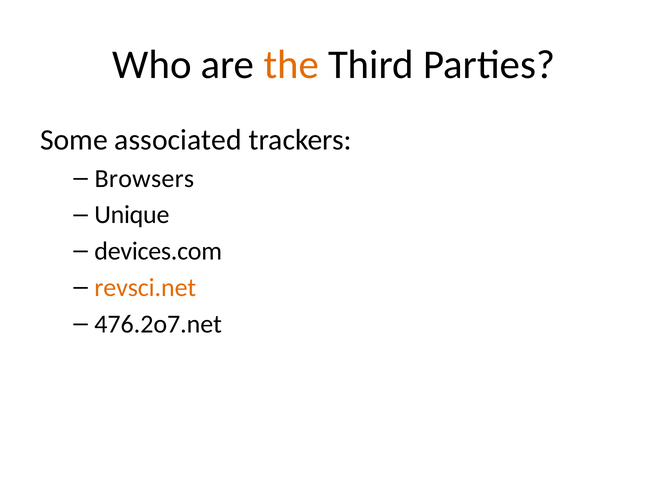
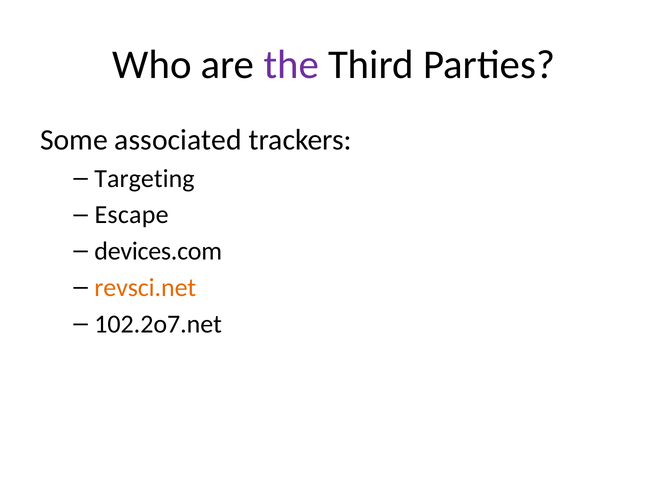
the colour: orange -> purple (291, 65)
Browsers: Browsers -> Targeting (144, 178)
Unique: Unique -> Escape (132, 215)
476.2o7.net: 476.2o7.net -> 102.2o7.net (158, 324)
